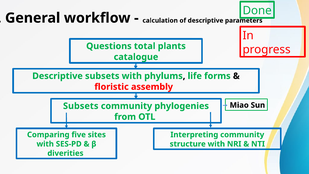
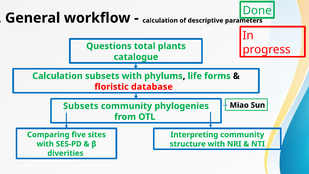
Descriptive: Descriptive -> Calculation (58, 76)
assembly: assembly -> database (152, 87)
